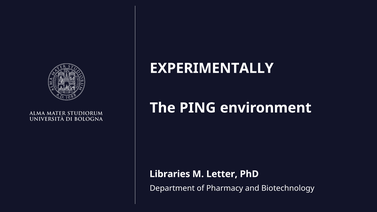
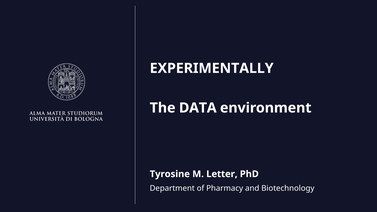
PING: PING -> DATA (198, 108)
Libraries: Libraries -> Tyrosine (170, 174)
